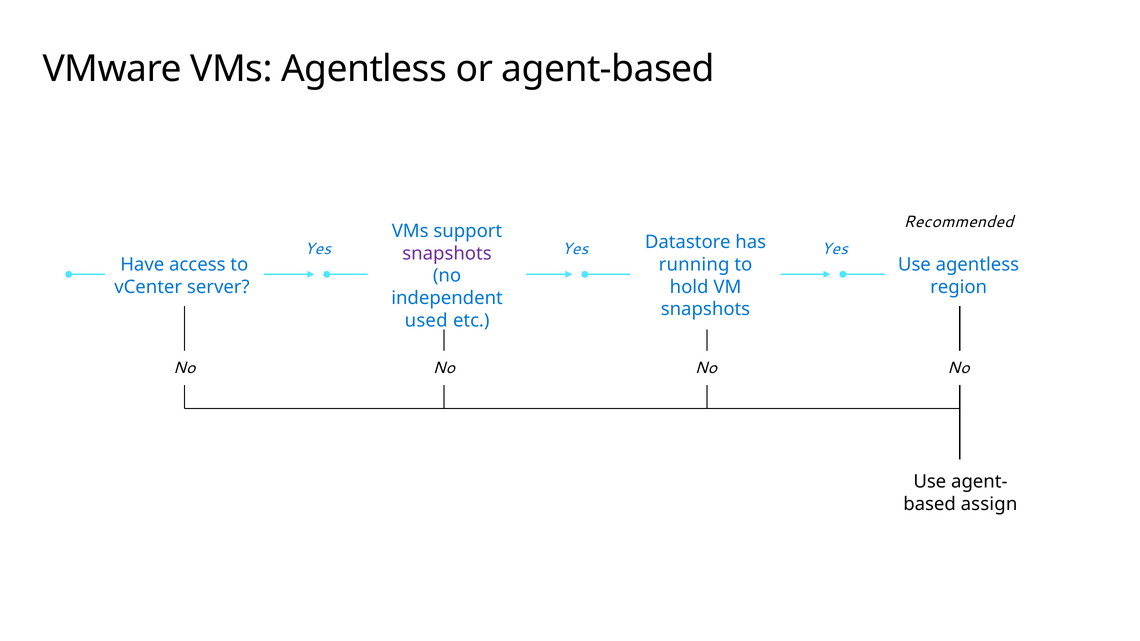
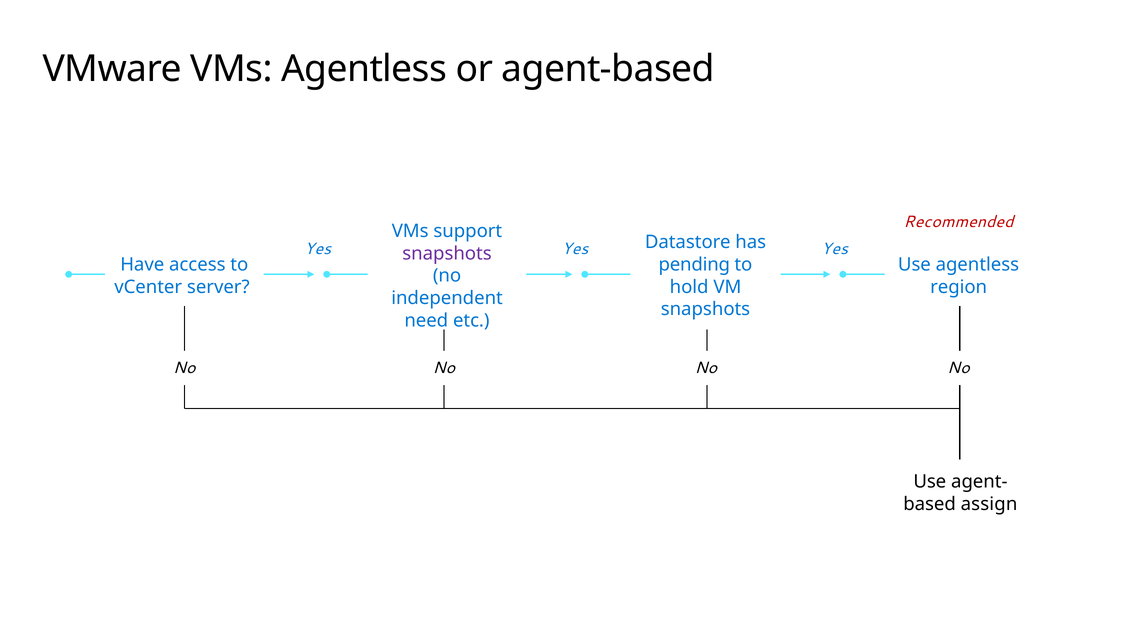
Recommended colour: black -> red (958, 222)
running: running -> pending (694, 265)
used: used -> need (426, 321)
